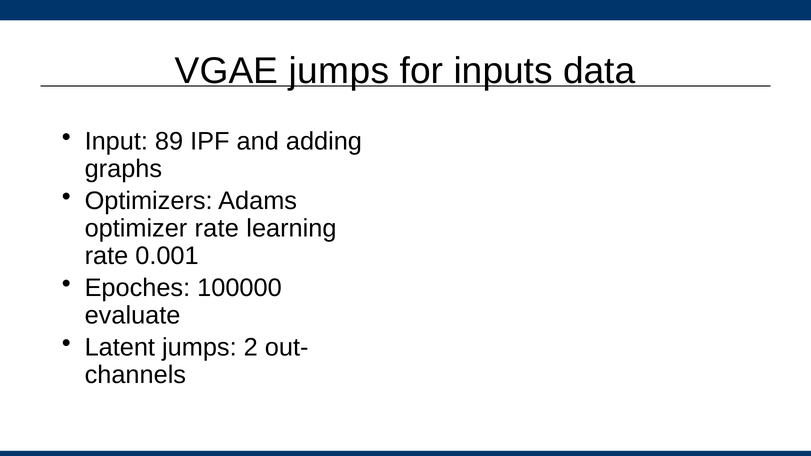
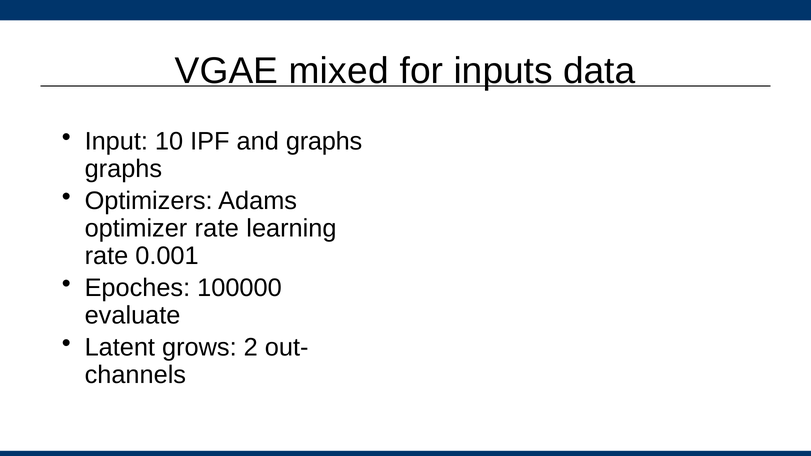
VGAE jumps: jumps -> mixed (339, 71)
89: 89 -> 10 (169, 141)
and adding: adding -> graphs (324, 141)
Latent jumps: jumps -> grows (199, 348)
